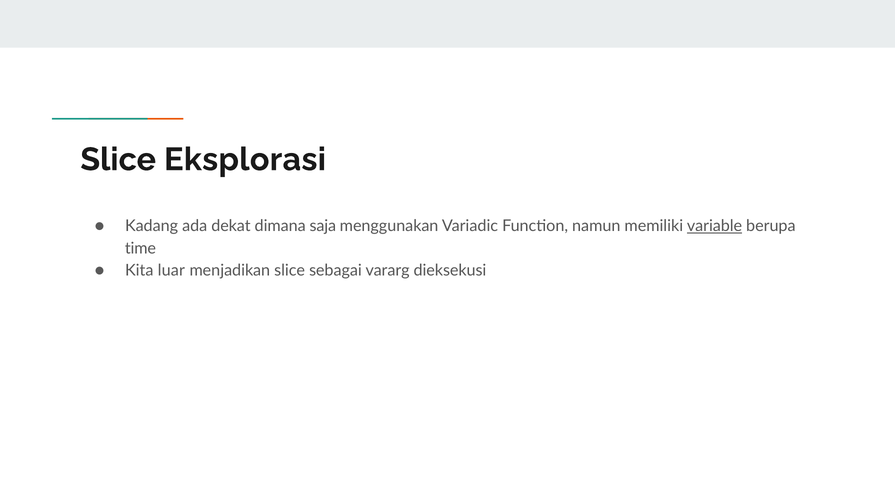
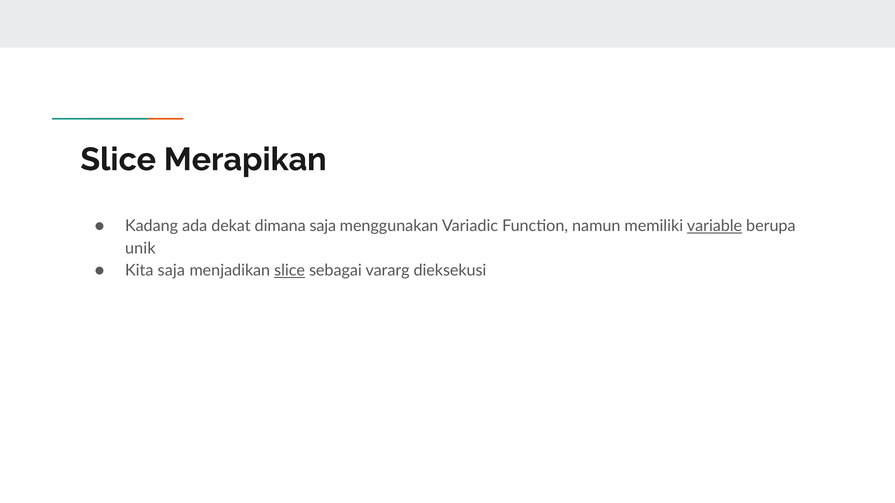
Eksplorasi: Eksplorasi -> Merapikan (245, 160)
time: time -> unik (140, 248)
Kita luar: luar -> saja (171, 271)
slice underline: none -> present (290, 271)
